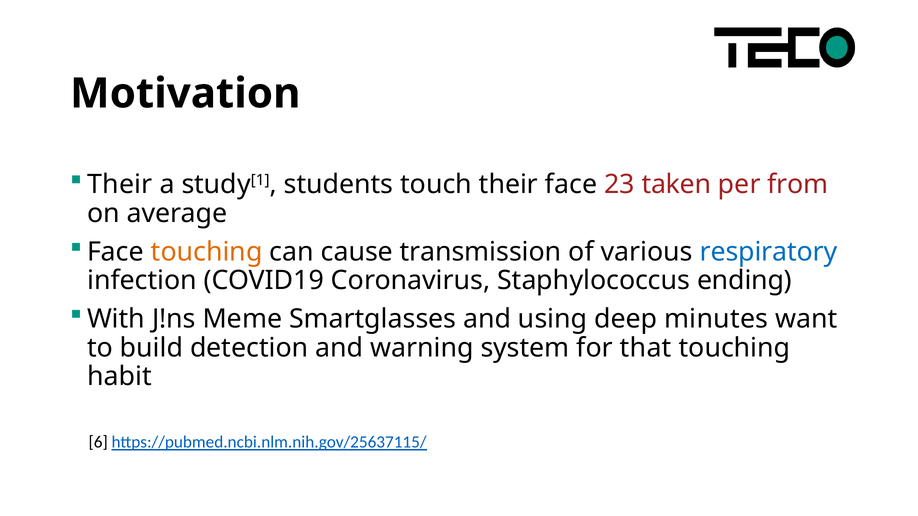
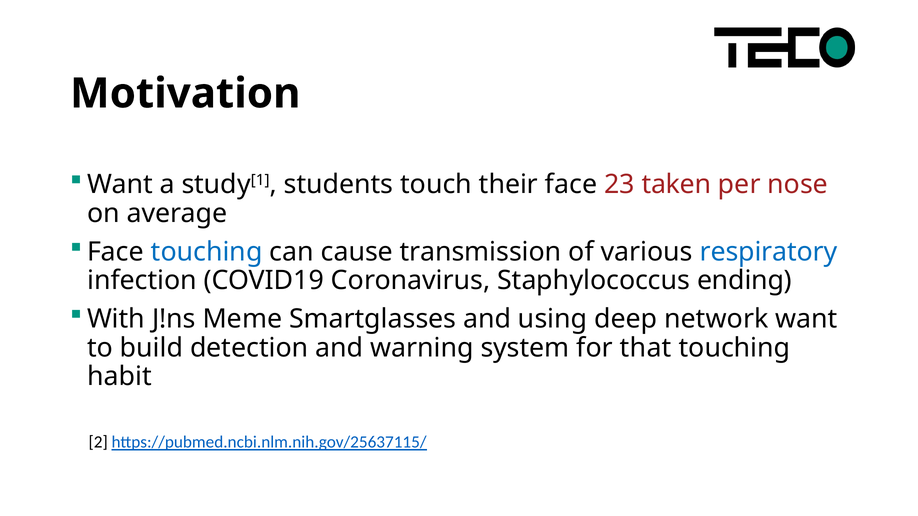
Their: Their -> Want (120, 185)
from: from -> nose (798, 185)
touching colour: orange -> blue (207, 252)
minutes: minutes -> network (716, 319)
6: 6 -> 2 (98, 442)
